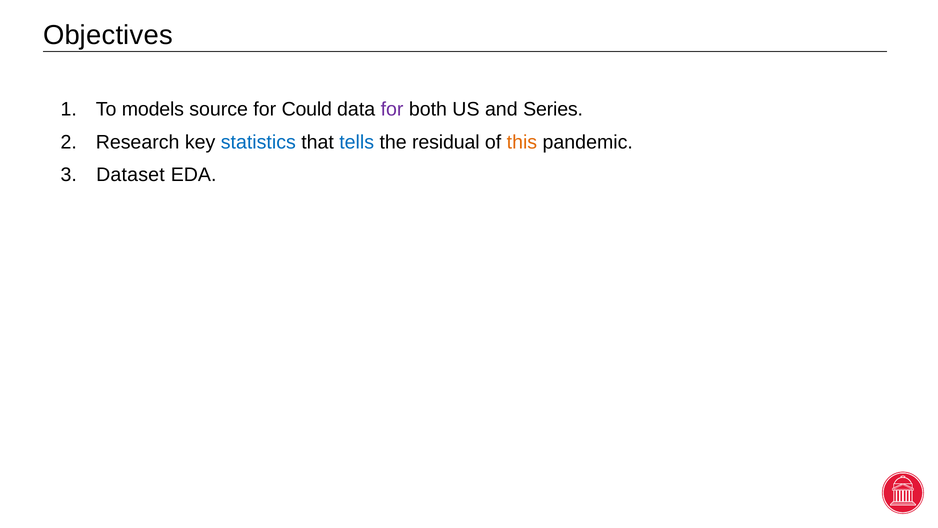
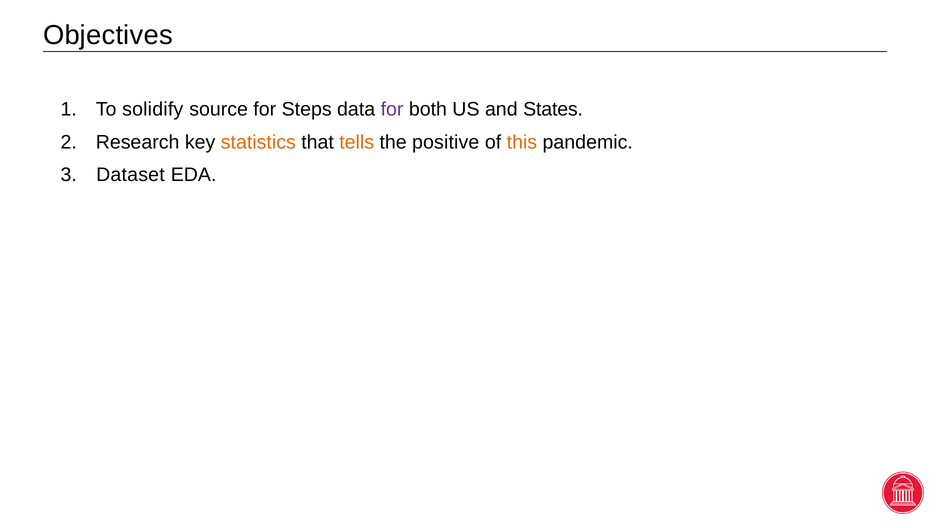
models: models -> solidify (153, 109)
Could: Could -> Steps (307, 109)
Series: Series -> States (553, 109)
statistics colour: blue -> orange (258, 142)
tells colour: blue -> orange (357, 142)
residual: residual -> positive (446, 142)
